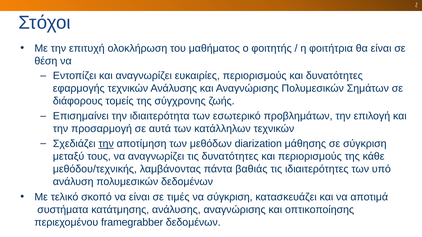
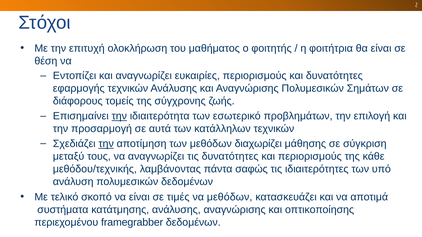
την underline: none -> present (119, 116)
diarization: diarization -> διαχωρίζει (258, 144)
βαθιάς: βαθιάς -> σαφώς (251, 169)
να σύγκριση: σύγκριση -> μεθόδων (230, 197)
